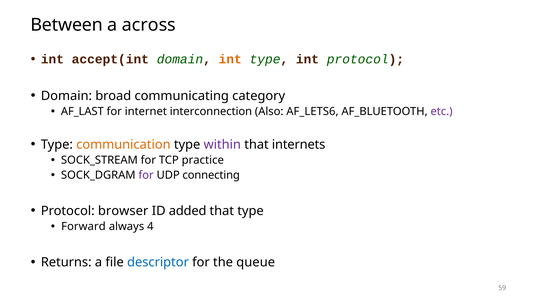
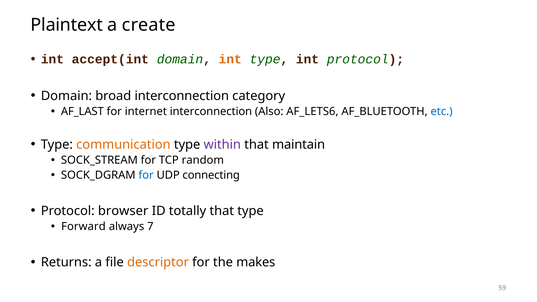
Between: Between -> Plaintext (67, 25)
across: across -> create (149, 25)
broad communicating: communicating -> interconnection (182, 96)
etc colour: purple -> blue (442, 112)
internets: internets -> maintain (299, 145)
practice: practice -> random (203, 160)
for colour: purple -> blue (146, 175)
added: added -> totally (188, 211)
4: 4 -> 7 (150, 227)
descriptor colour: blue -> orange (158, 262)
queue: queue -> makes (256, 262)
